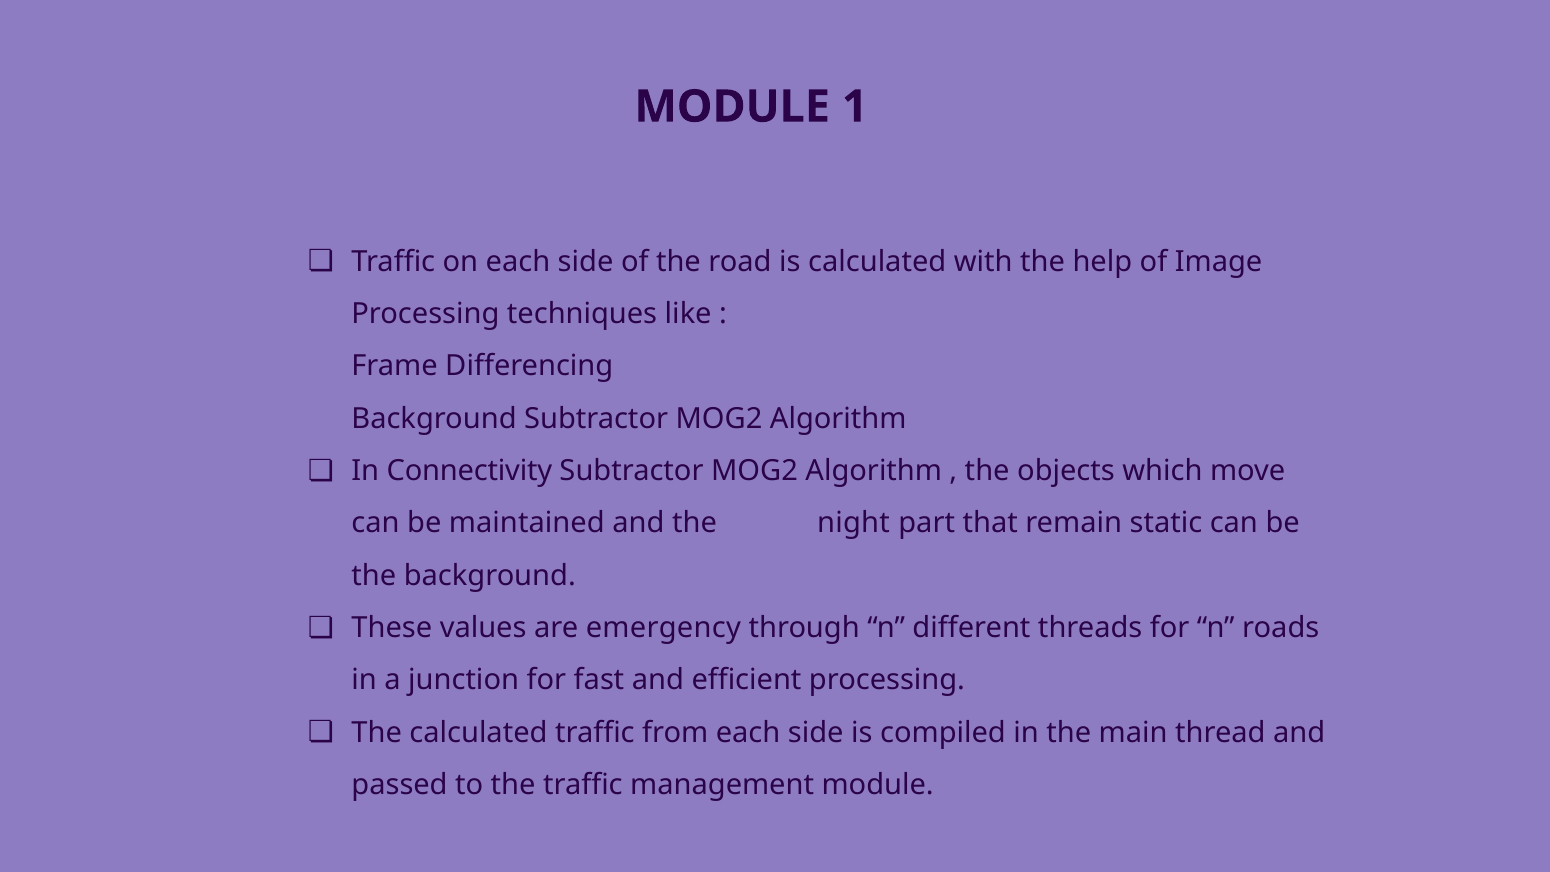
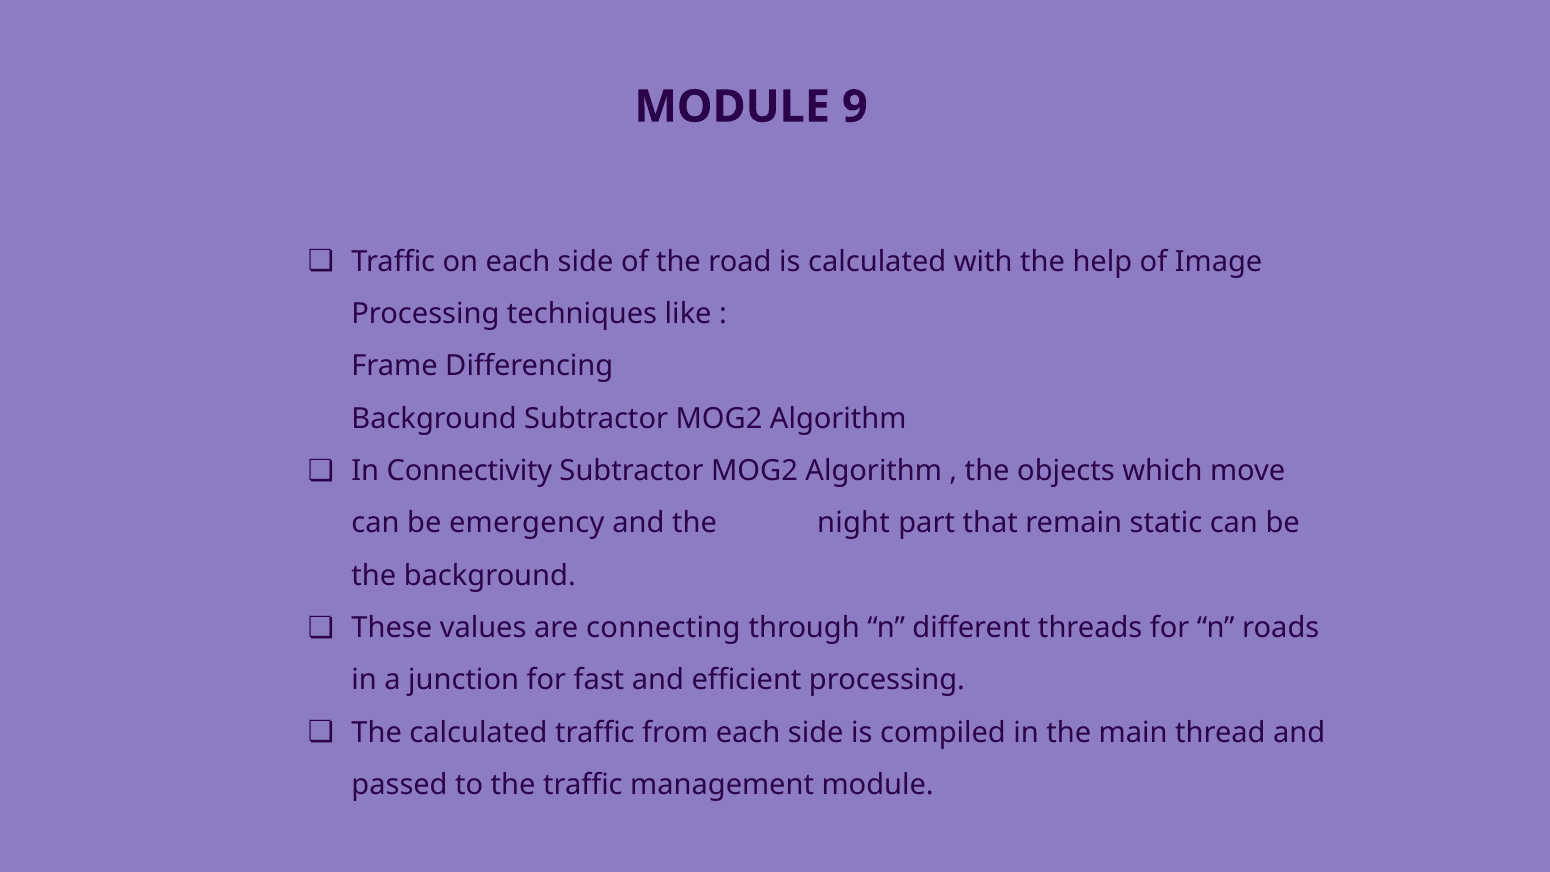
1: 1 -> 9 (855, 107)
maintained: maintained -> emergency (527, 523)
emergency: emergency -> connecting (663, 628)
